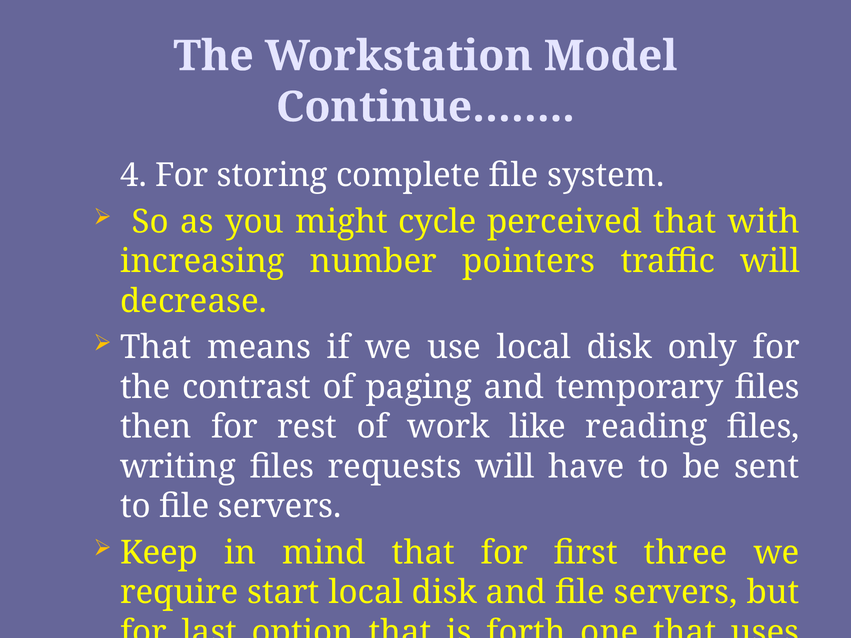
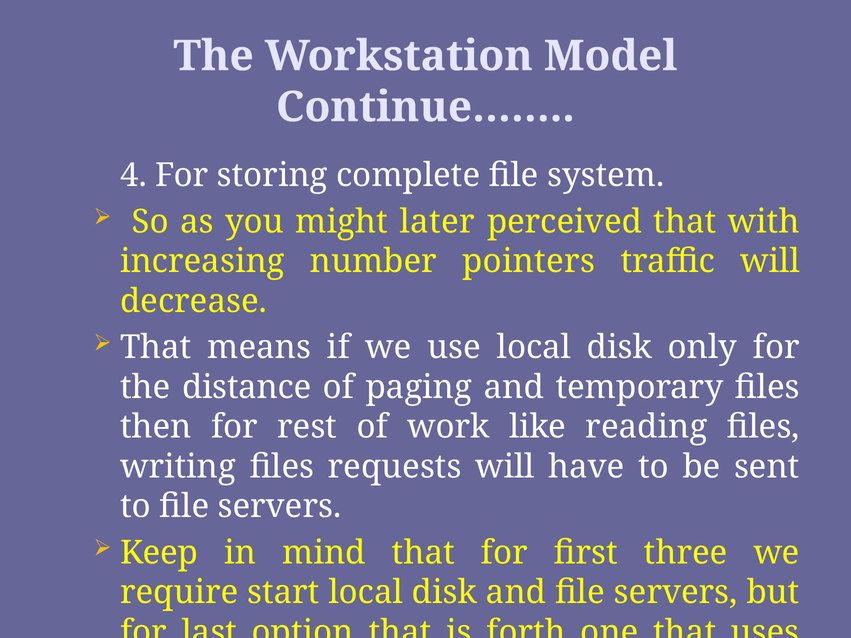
cycle: cycle -> later (437, 222)
contrast: contrast -> distance (247, 387)
